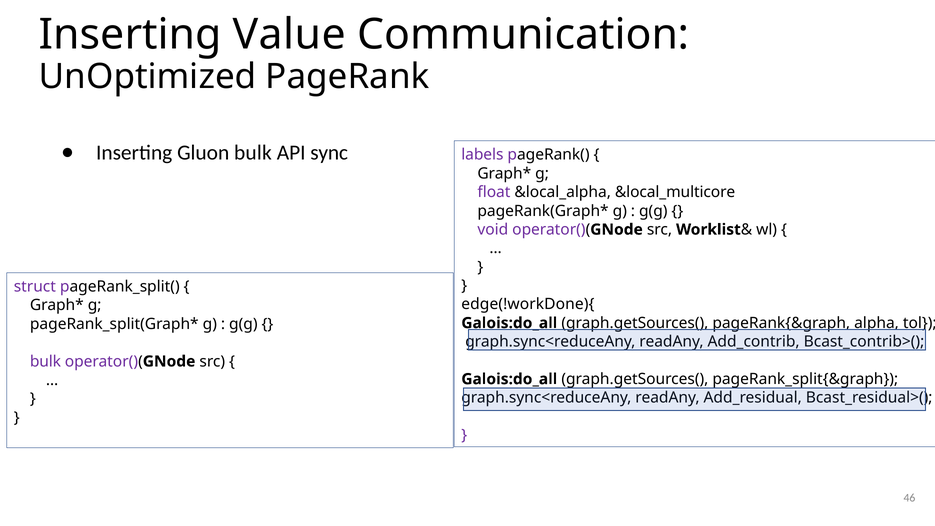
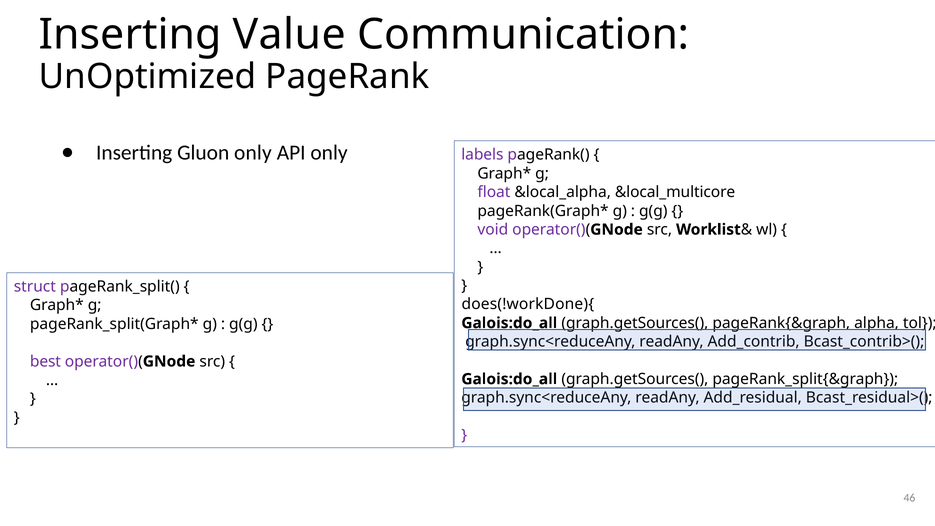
Gluon bulk: bulk -> only (253, 152)
API sync: sync -> only (329, 152)
edge(!workDone){: edge(!workDone){ -> does(!workDone){ (528, 304)
bulk: bulk -> best (45, 361)
